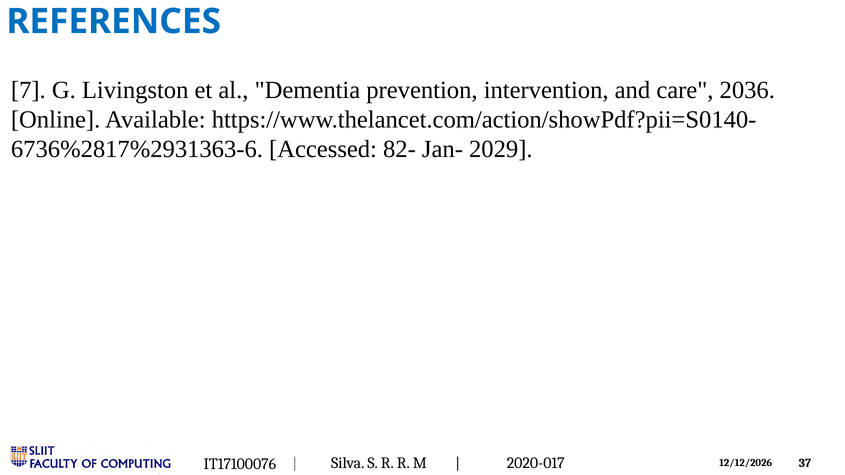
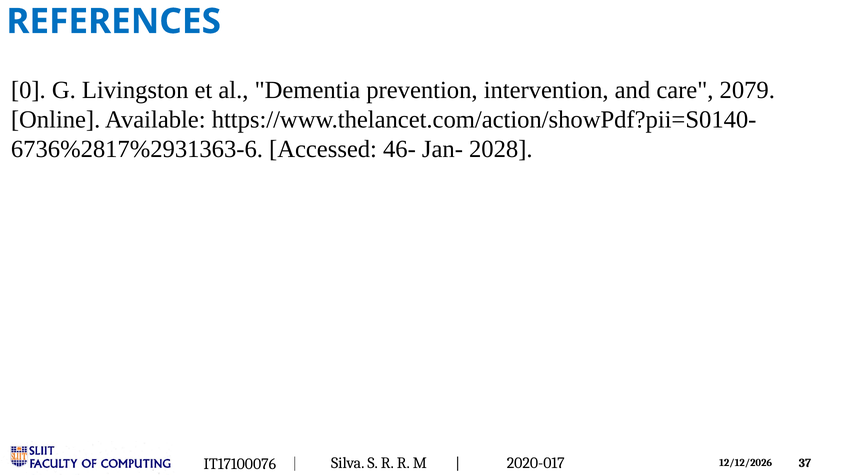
7: 7 -> 0 (28, 90)
2036: 2036 -> 2079 (747, 90)
82-: 82- -> 46- (399, 149)
2029: 2029 -> 2028 (501, 149)
